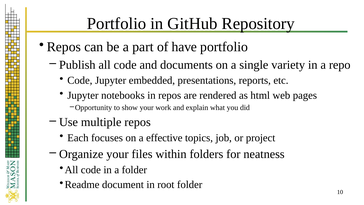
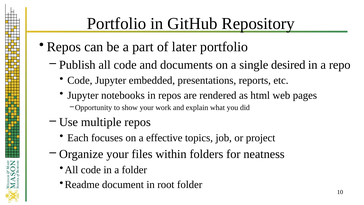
have: have -> later (184, 47)
variety: variety -> desired (288, 65)
